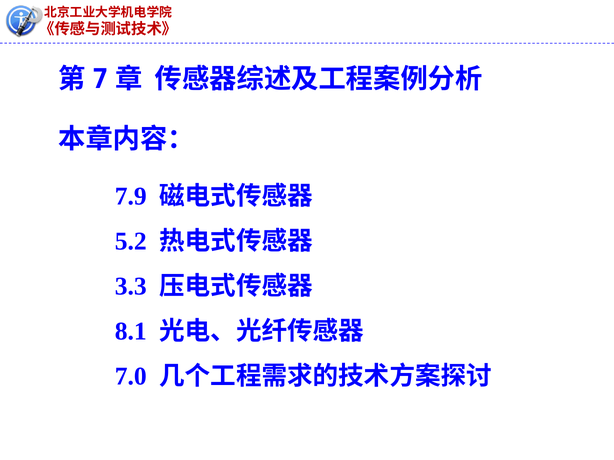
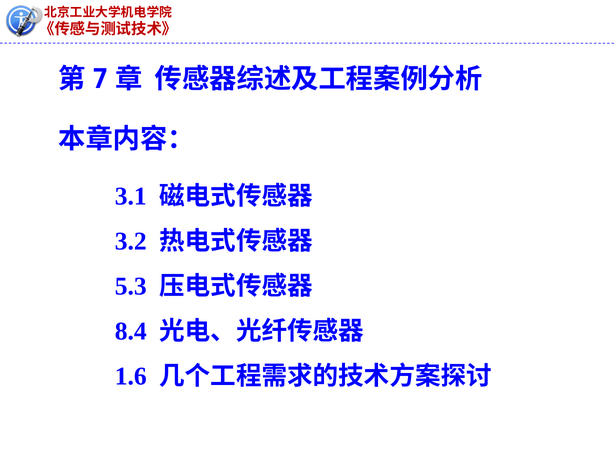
7.9: 7.9 -> 3.1 (131, 197)
5.2: 5.2 -> 3.2 (131, 242)
3.3: 3.3 -> 5.3 (131, 287)
8.1: 8.1 -> 8.4 (131, 332)
7.0: 7.0 -> 1.6 (131, 377)
